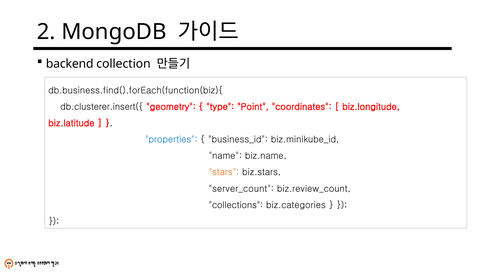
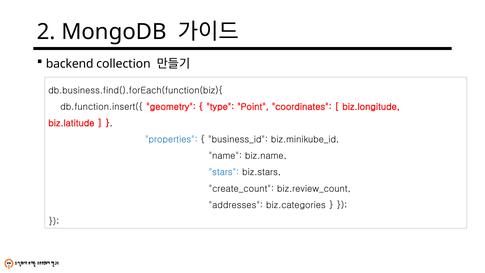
db.clusterer.insert({: db.clusterer.insert({ -> db.function.insert({ (102, 107)
stars colour: orange -> blue (224, 172)
server_count: server_count -> create_count (241, 189)
collections: collections -> addresses (236, 205)
